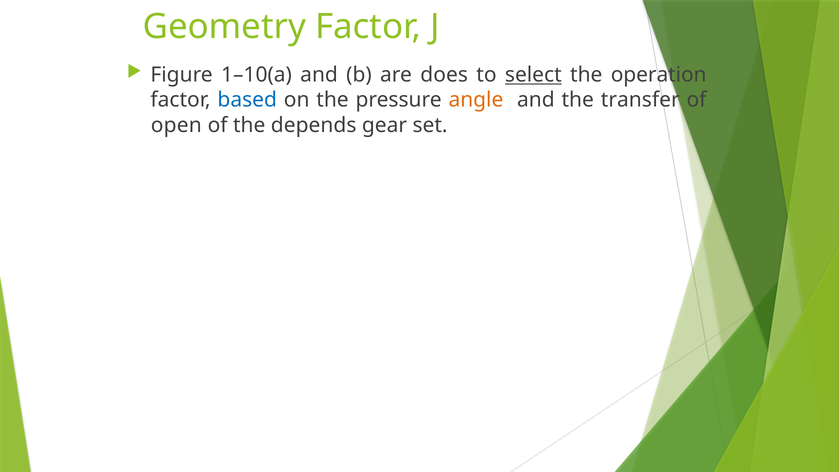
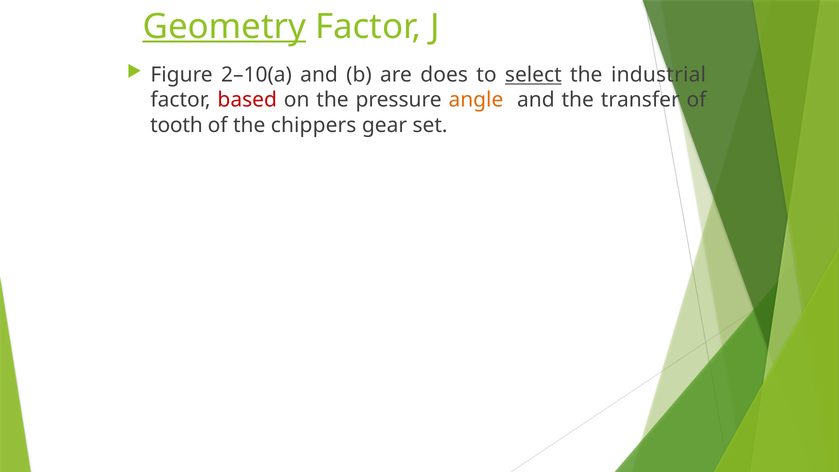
Geometry underline: none -> present (224, 27)
1–10(a: 1–10(a -> 2–10(a (256, 75)
operation: operation -> industrial (659, 75)
based colour: blue -> red (247, 100)
open: open -> tooth (176, 125)
depends: depends -> chippers (314, 125)
